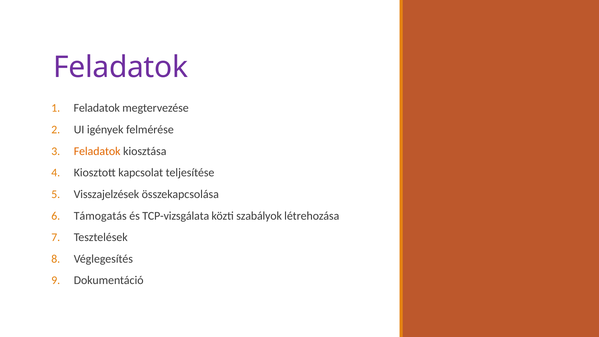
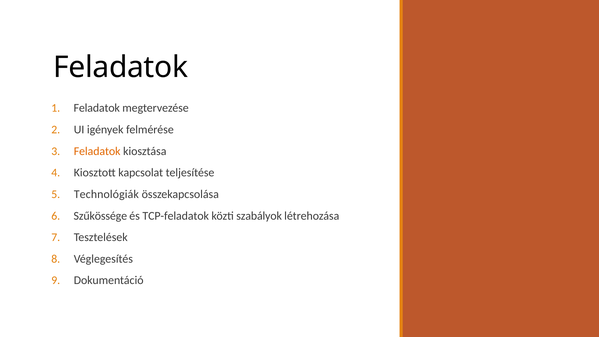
Feladatok colour: purple -> black (121, 67)
Visszajelzések: Visszajelzések -> Technológiák (106, 194)
Támogatás: Támogatás -> Szűkössége (100, 216)
TCP-vizsgálata: TCP-vizsgálata -> TCP-feladatok (176, 216)
